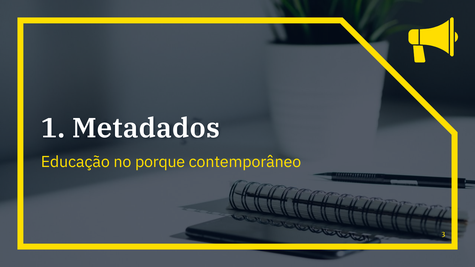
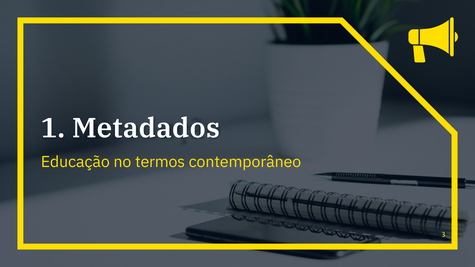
porque: porque -> termos (160, 162)
